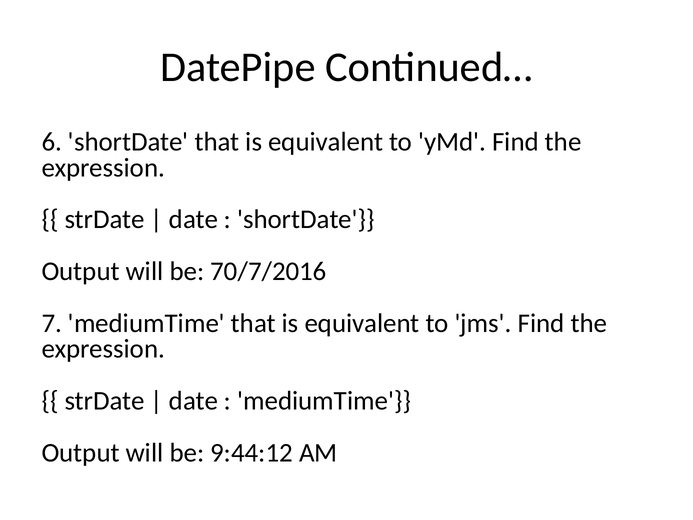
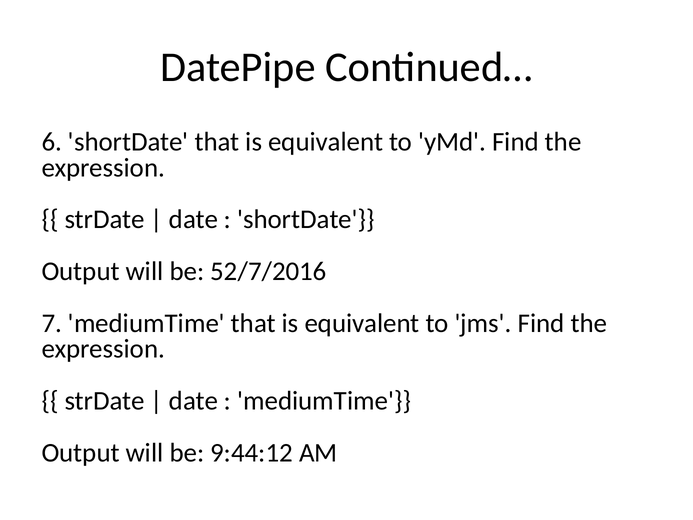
70/7/2016: 70/7/2016 -> 52/7/2016 (268, 271)
